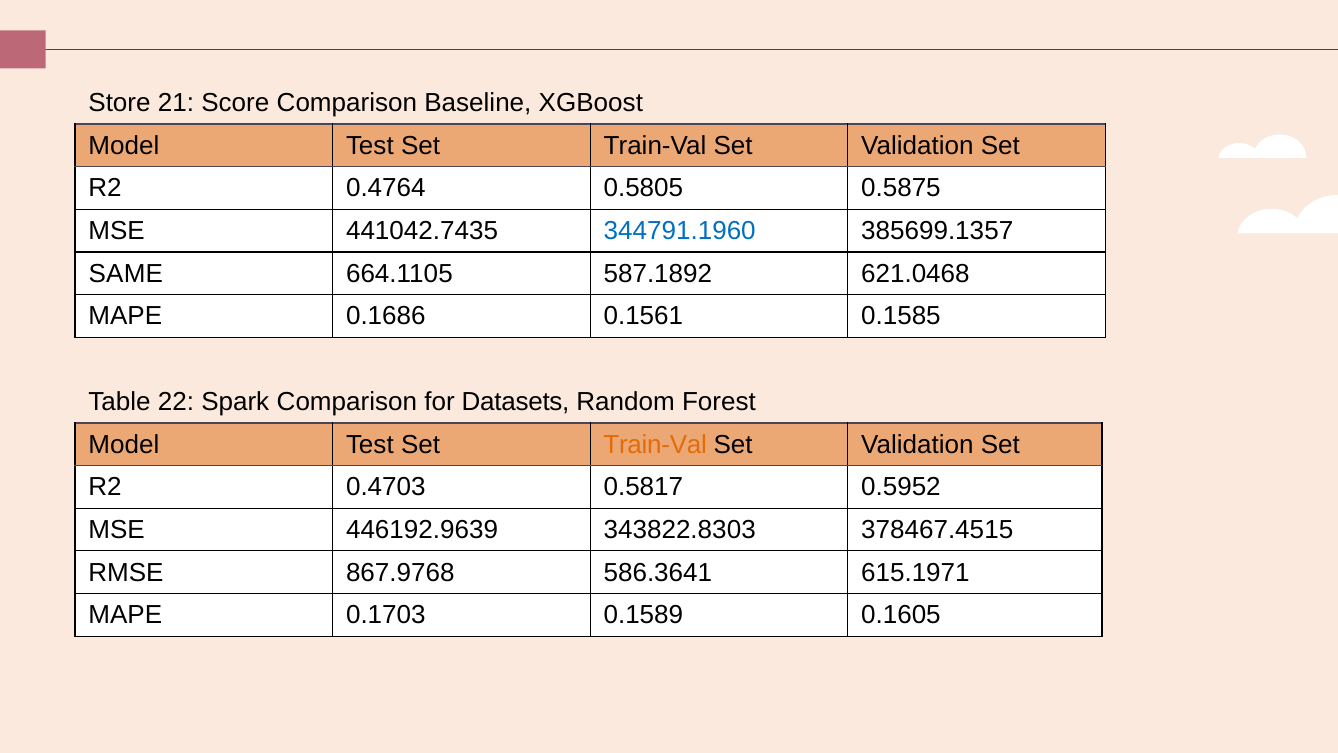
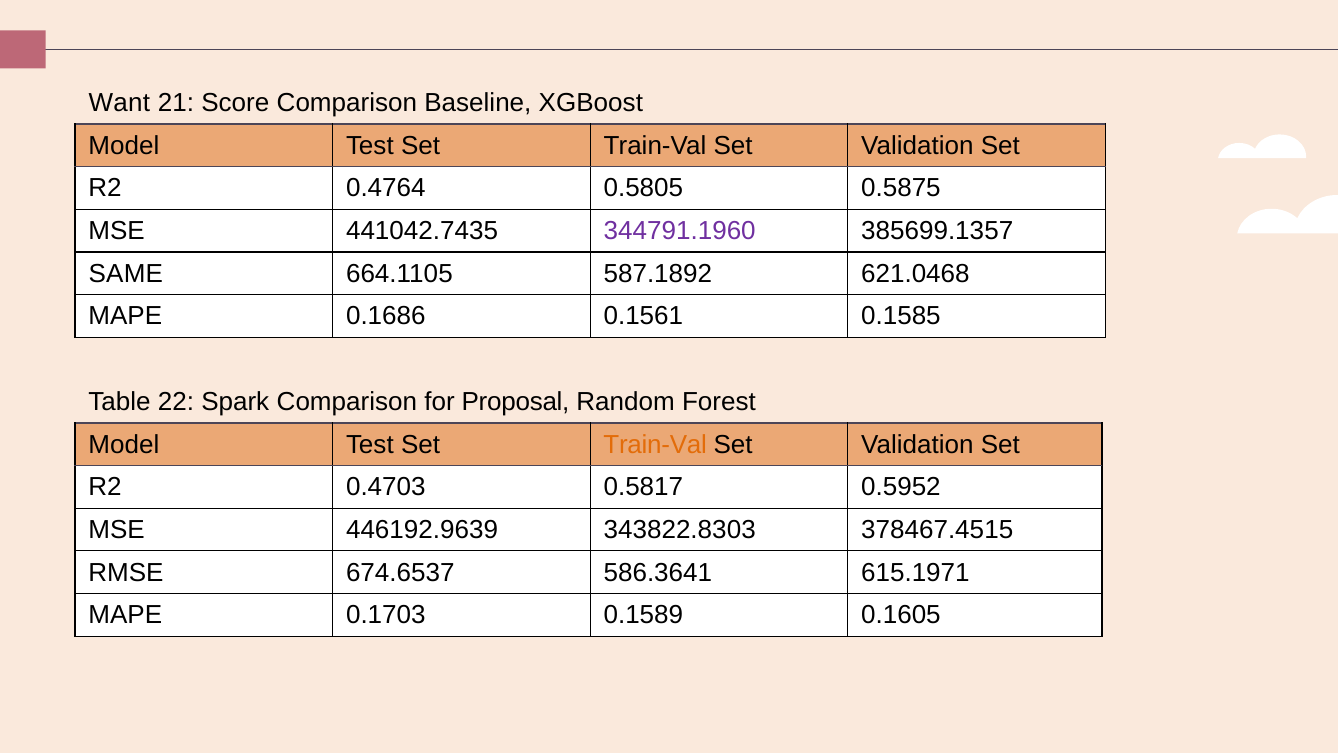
Store: Store -> Want (119, 103)
344791.1960 colour: blue -> purple (680, 231)
Datasets: Datasets -> Proposal (516, 402)
867.9768: 867.9768 -> 674.6537 (400, 572)
